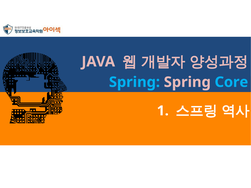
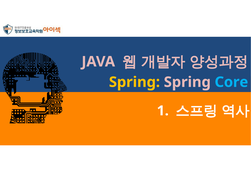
Spring colour: light blue -> yellow (134, 82)
